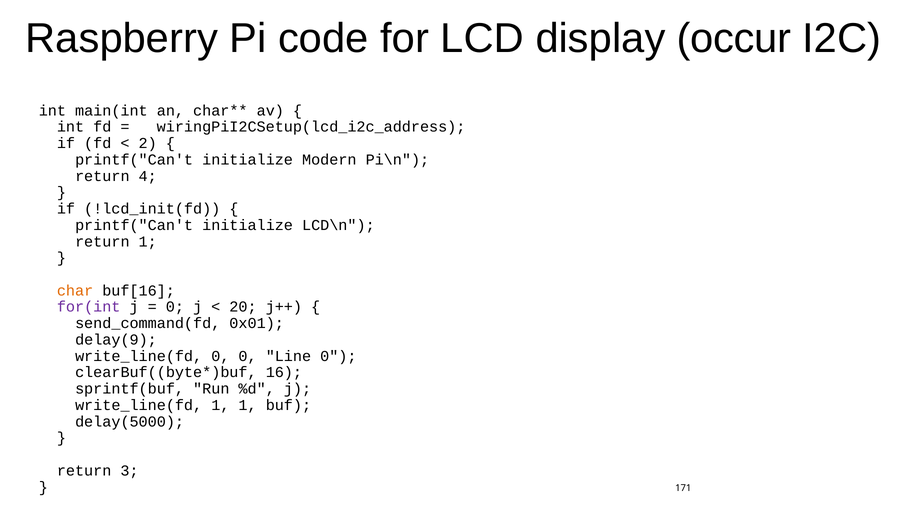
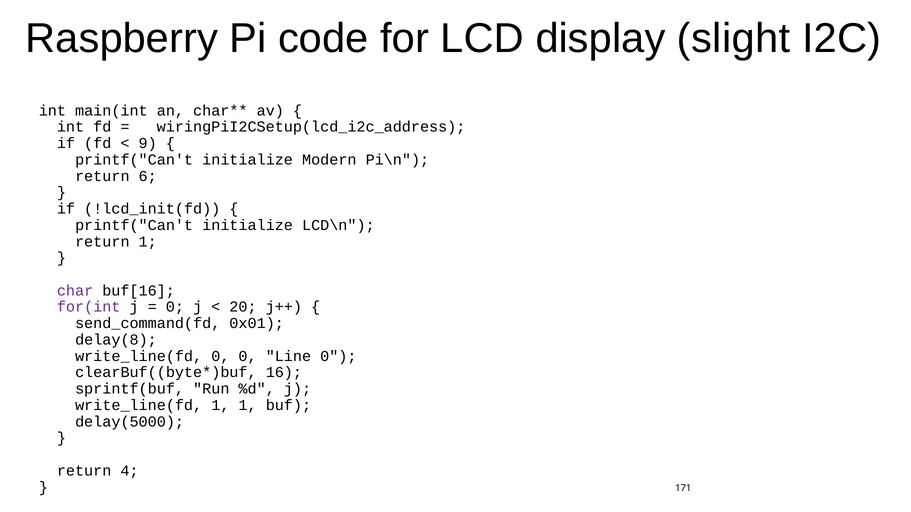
occur: occur -> slight (734, 38)
2: 2 -> 9 (148, 143)
4: 4 -> 6 (148, 176)
char colour: orange -> purple (75, 291)
delay(9: delay(9 -> delay(8 (116, 340)
3: 3 -> 4 (129, 471)
